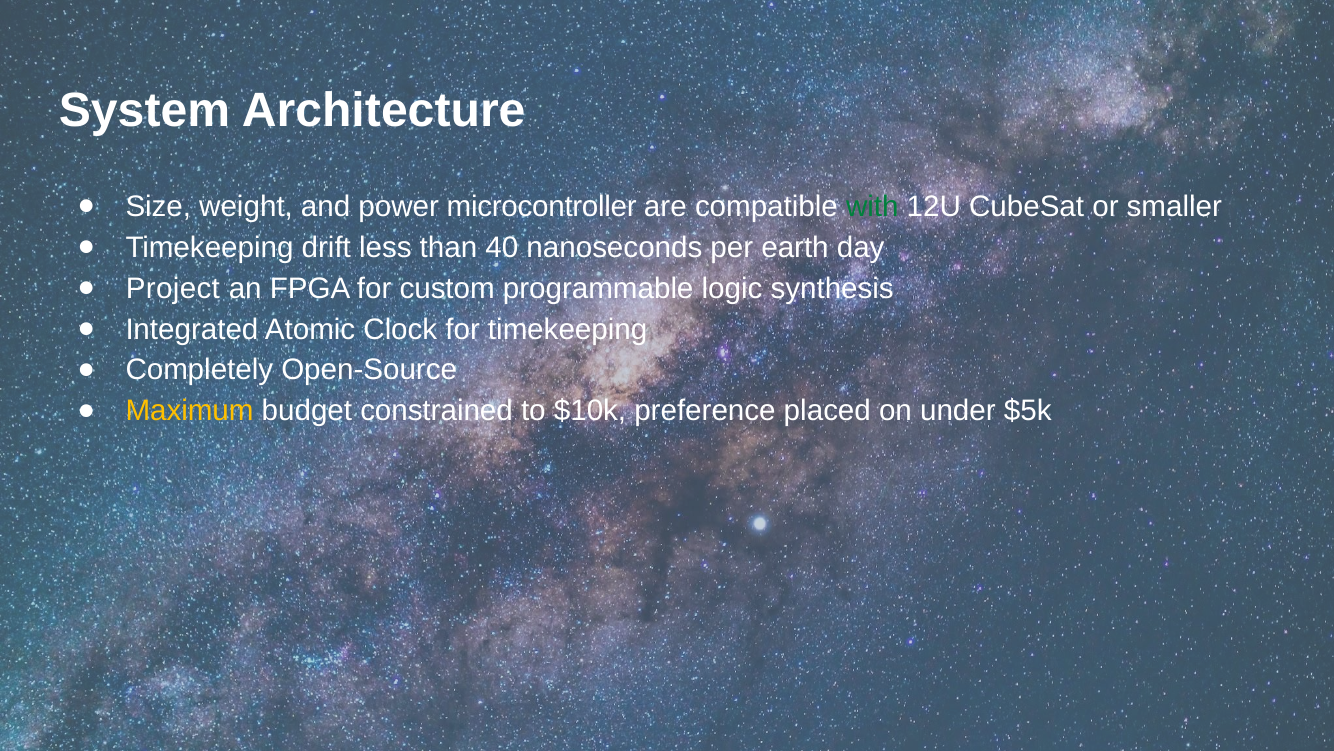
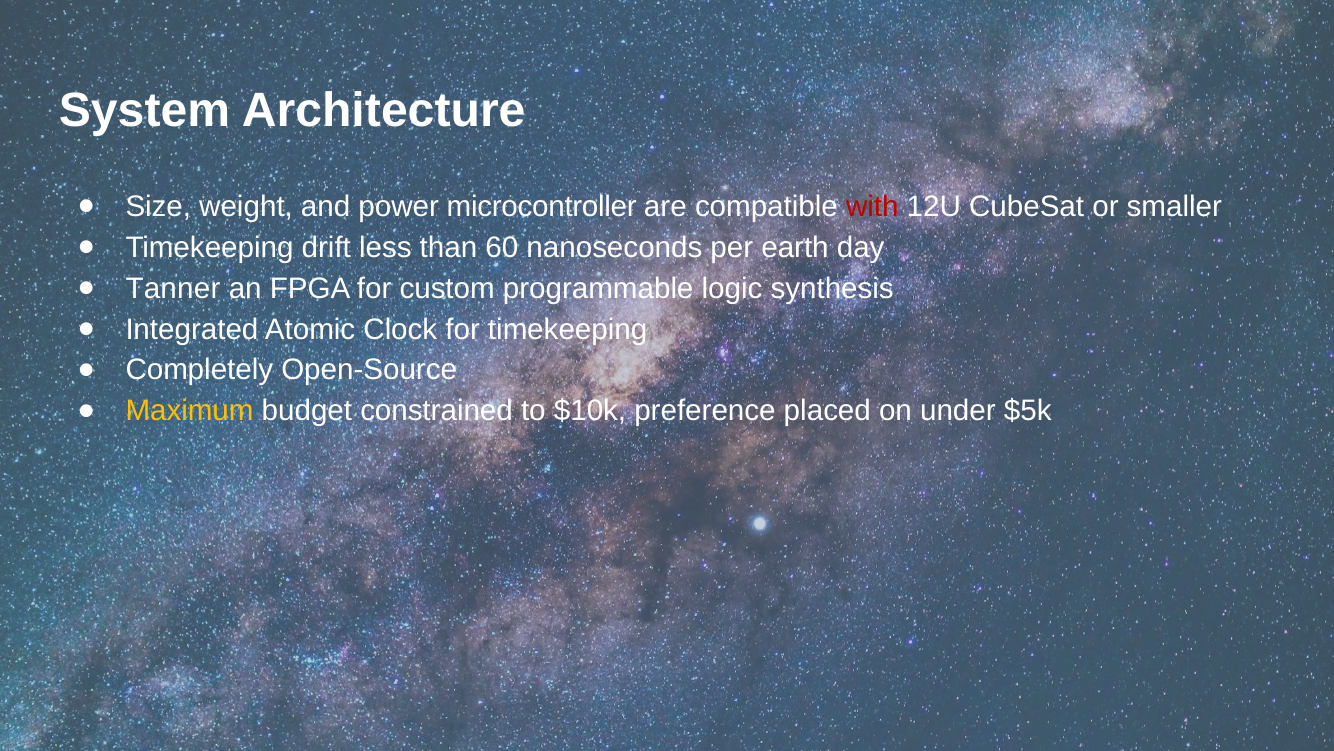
with colour: green -> red (872, 207)
40: 40 -> 60 (502, 247)
Project: Project -> Tanner (173, 288)
